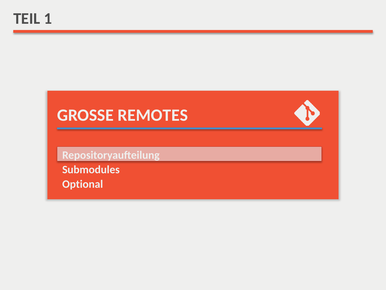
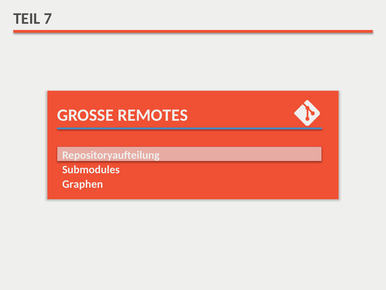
1: 1 -> 7 (48, 19)
Optional: Optional -> Graphen (83, 184)
